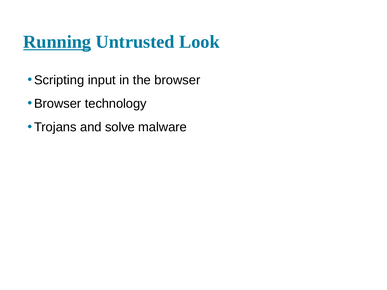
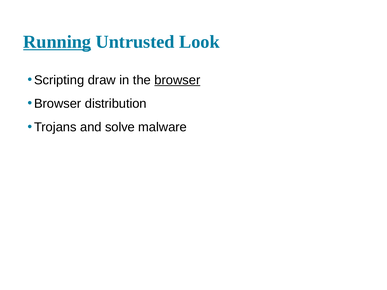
input: input -> draw (102, 80)
browser underline: none -> present (177, 80)
technology: technology -> distribution (116, 104)
